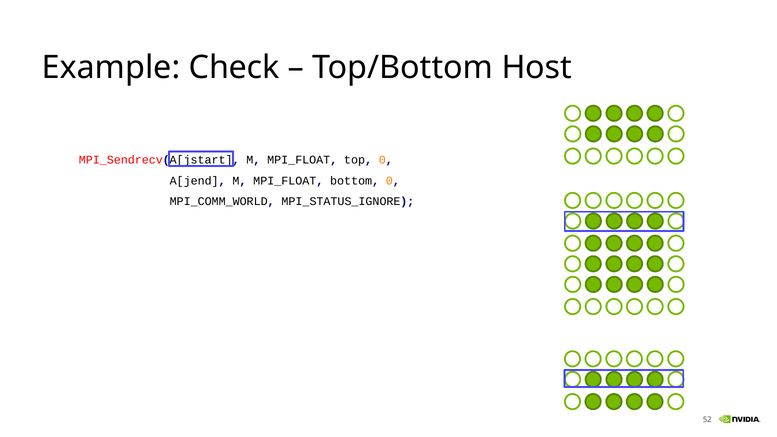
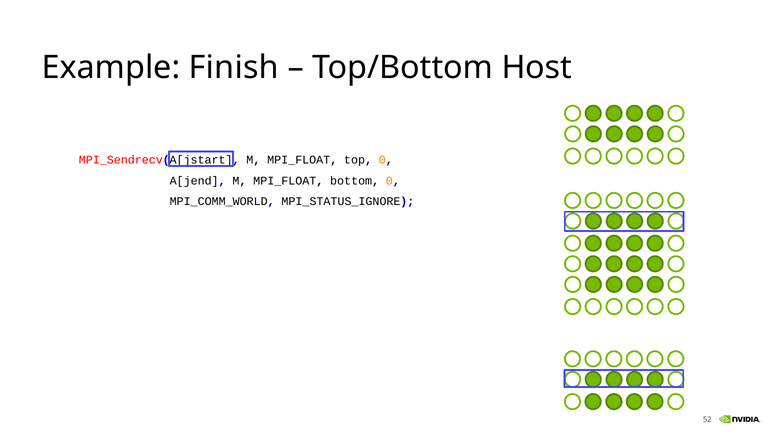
Check: Check -> Finish (234, 68)
